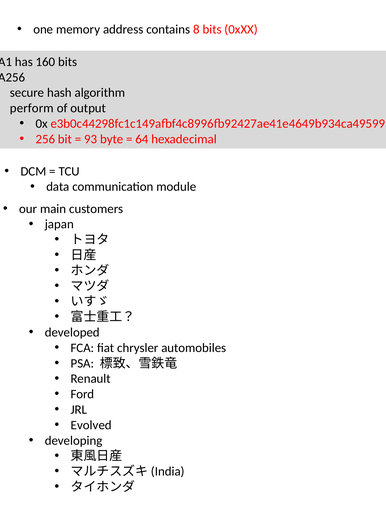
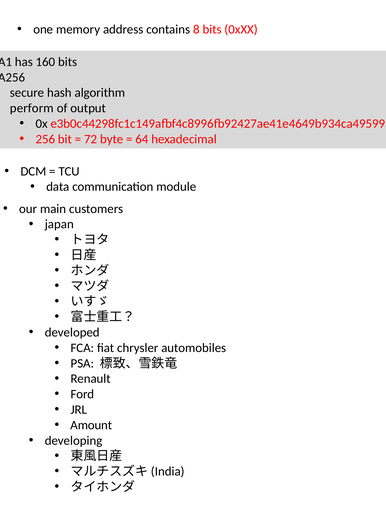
93: 93 -> 72 (91, 139)
Evolved: Evolved -> Amount (91, 425)
